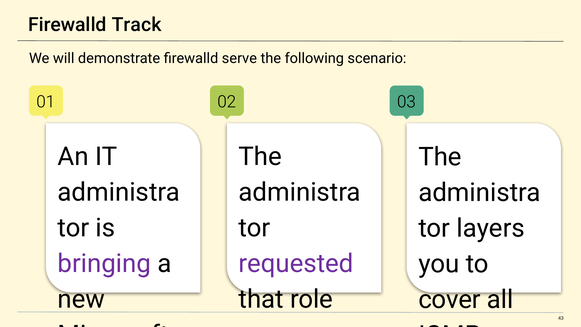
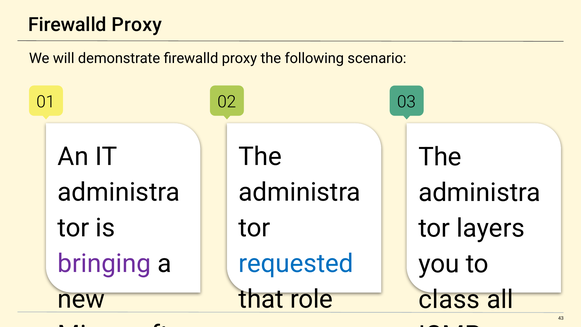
Track: Track -> Proxy (137, 25)
demonstrate firewalld serve: serve -> proxy (239, 58)
requested colour: purple -> blue (296, 264)
cover: cover -> class (449, 299)
